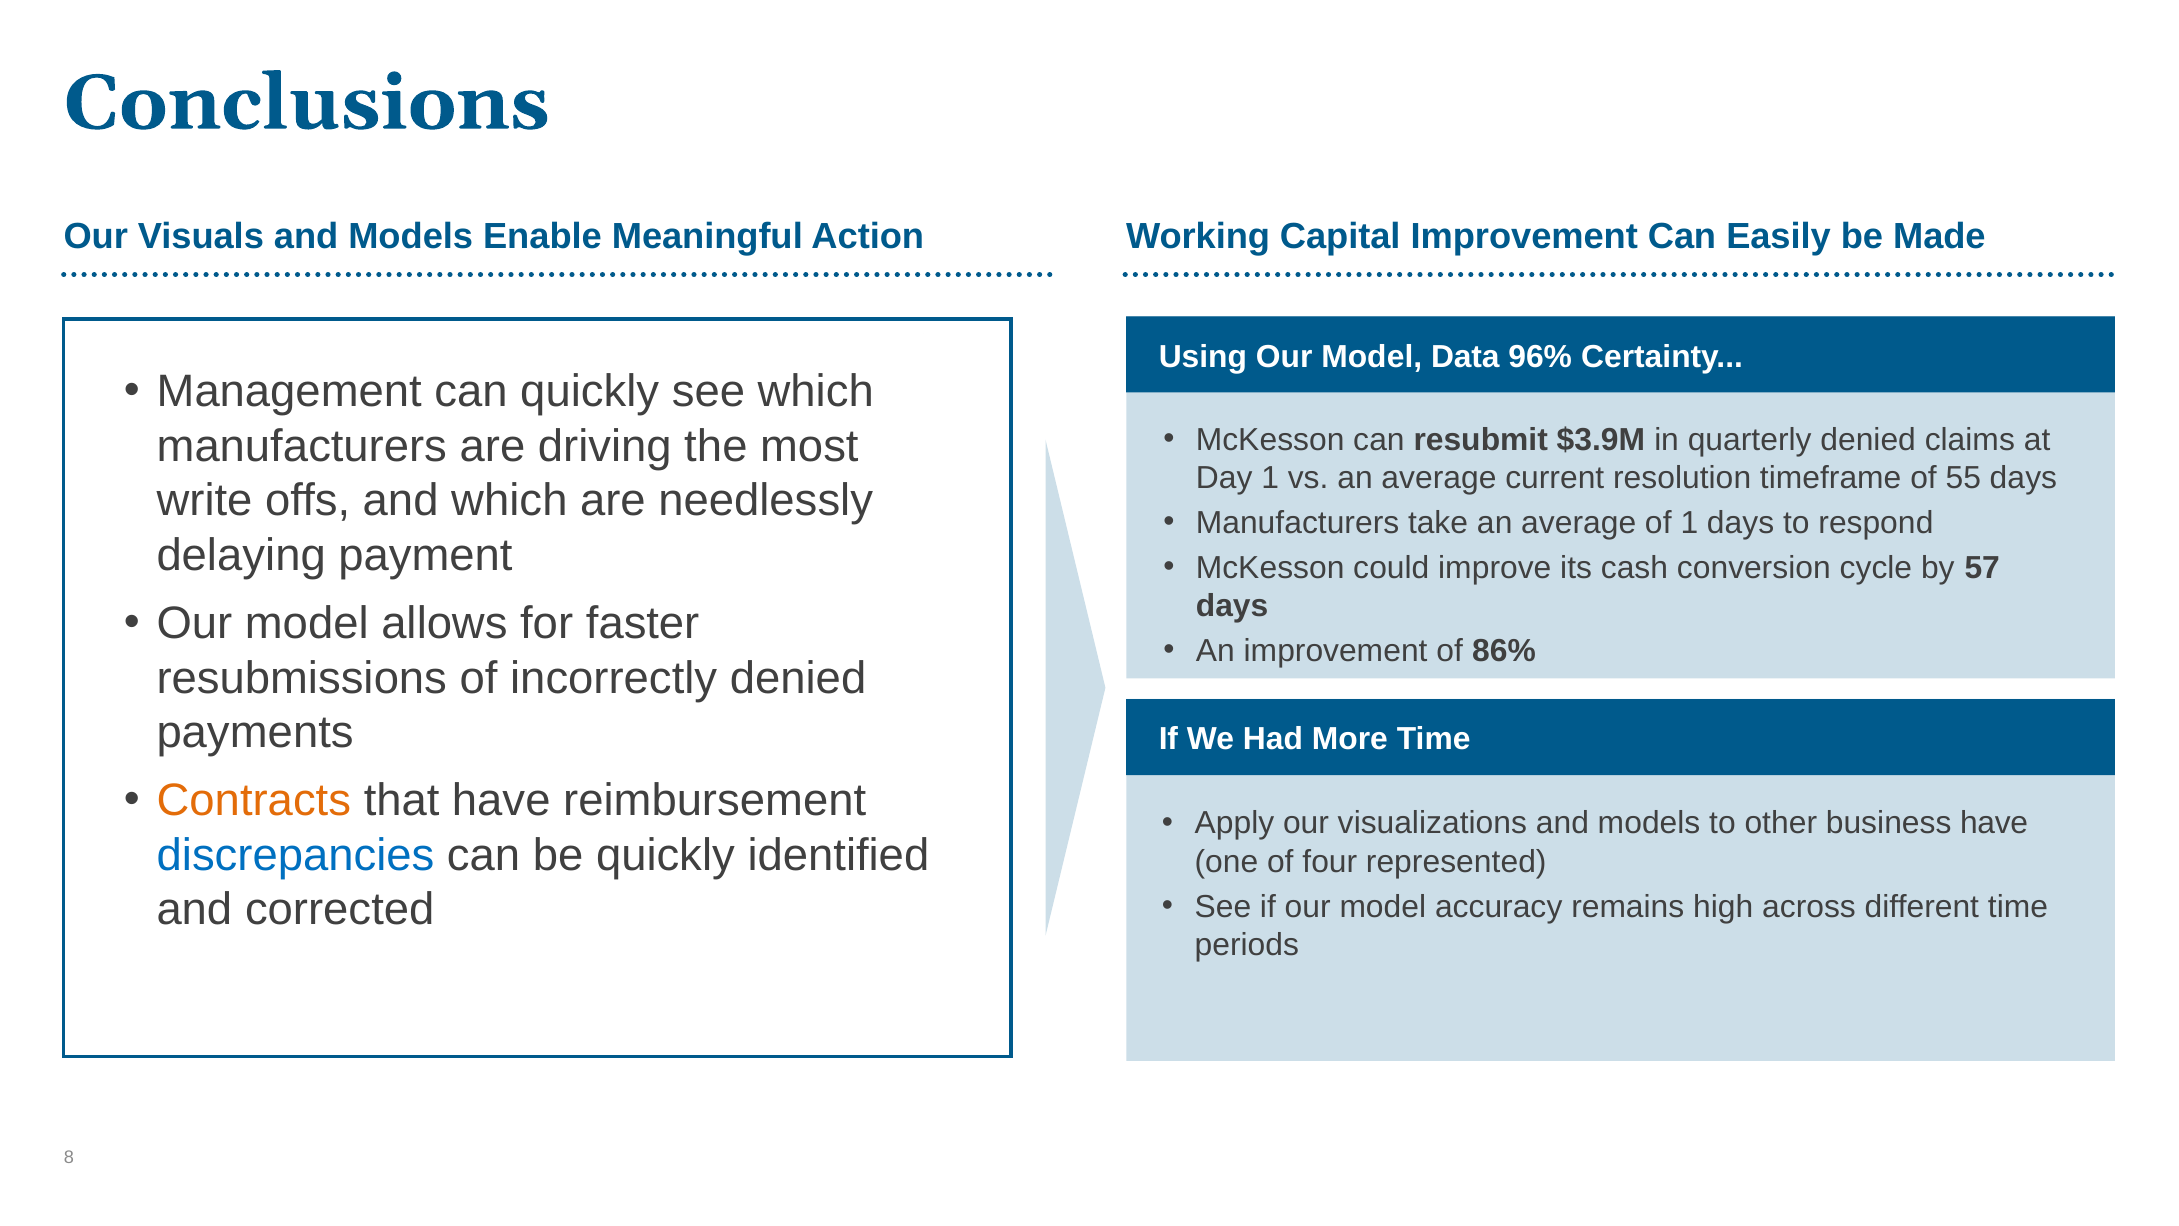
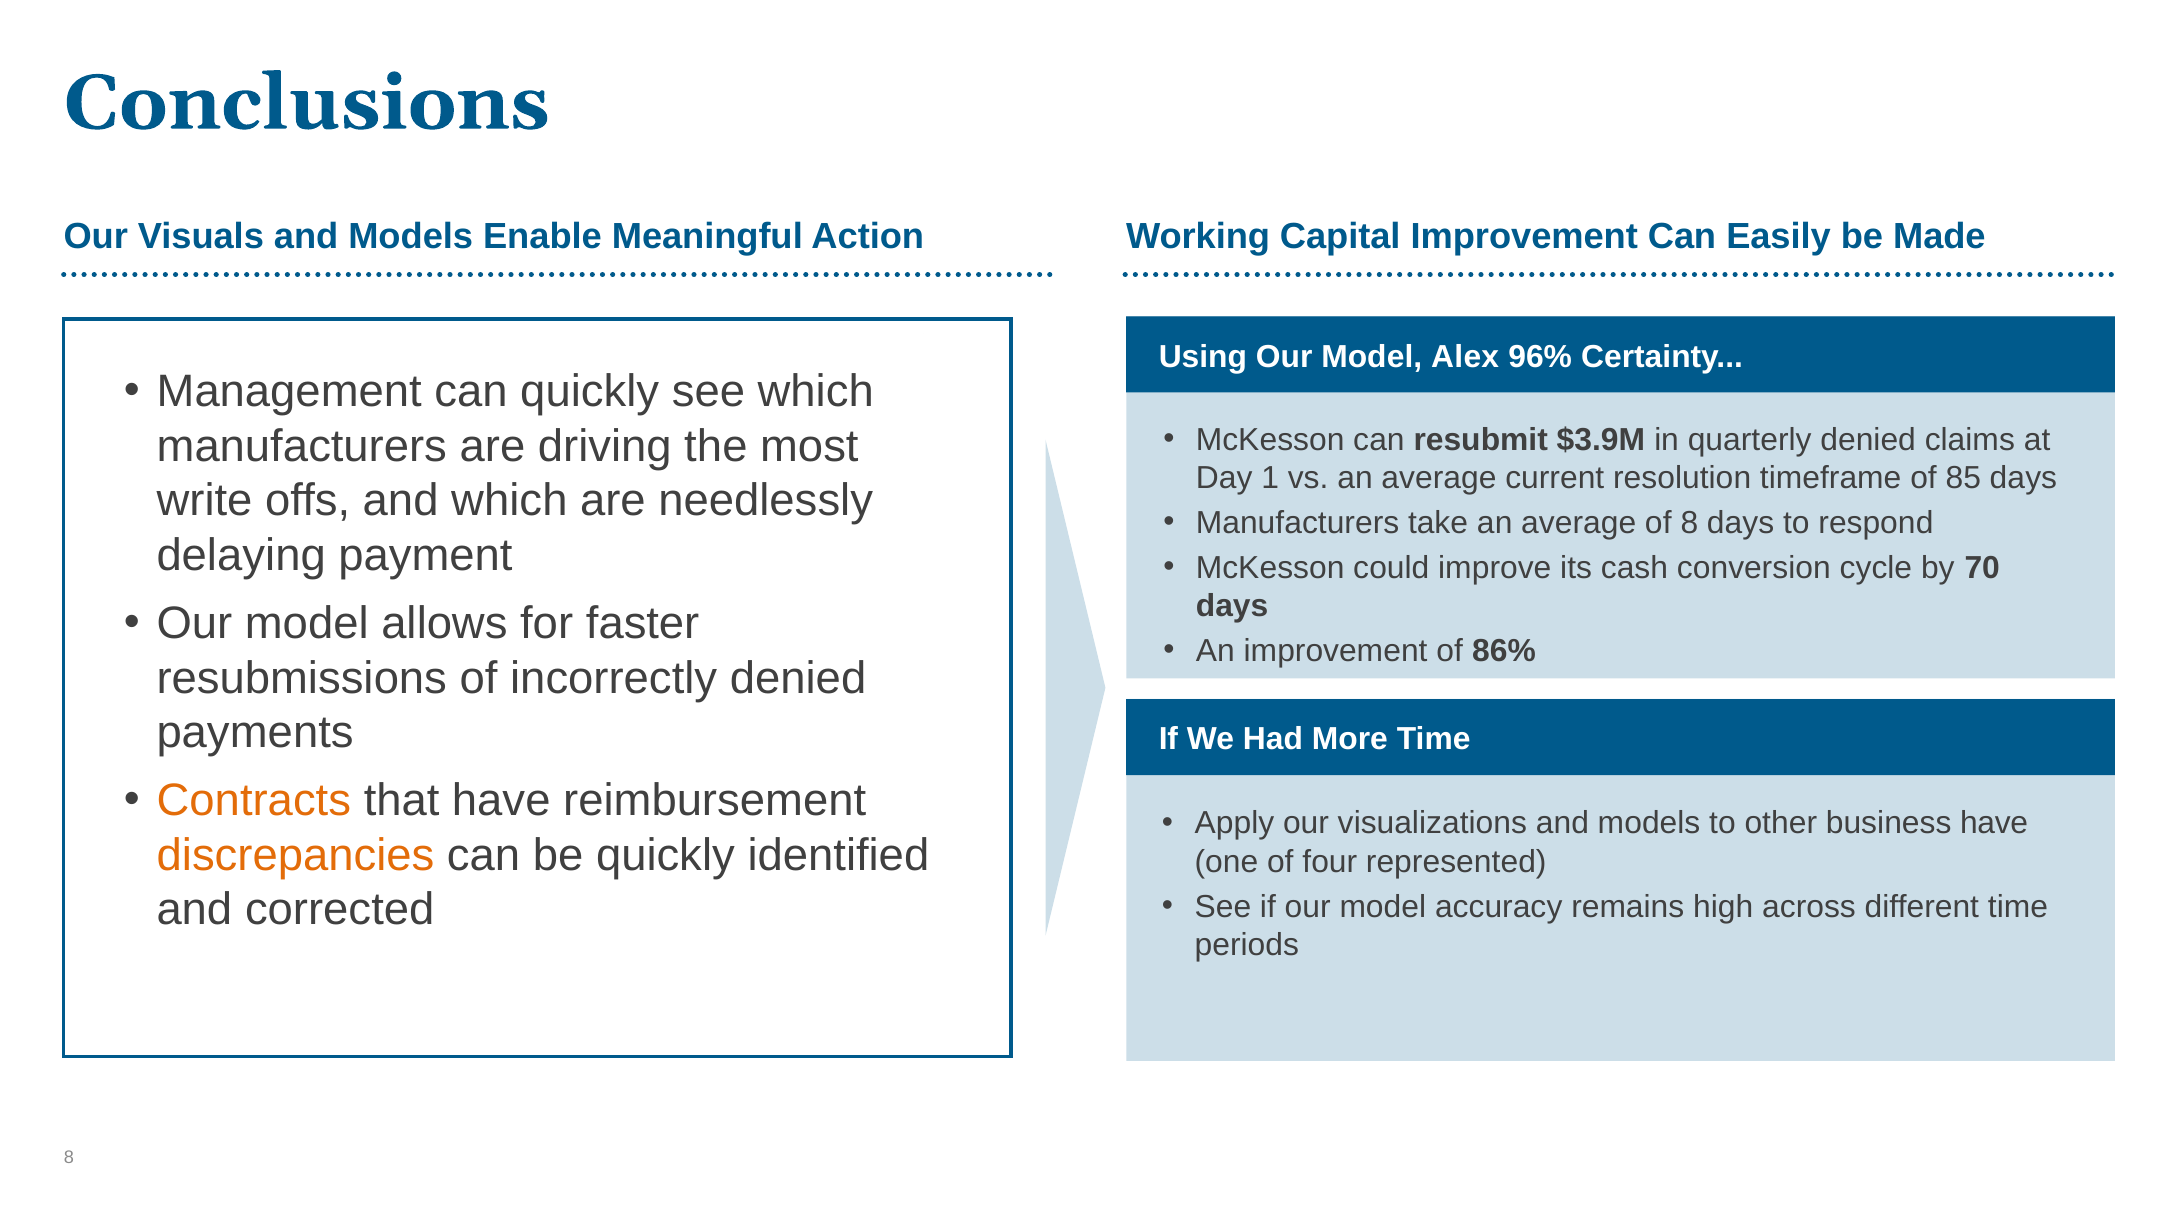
Data: Data -> Alex (1465, 357)
55: 55 -> 85 (1963, 478)
of 1: 1 -> 8 (1689, 523)
57: 57 -> 70 (1982, 568)
discrepancies colour: blue -> orange (295, 855)
